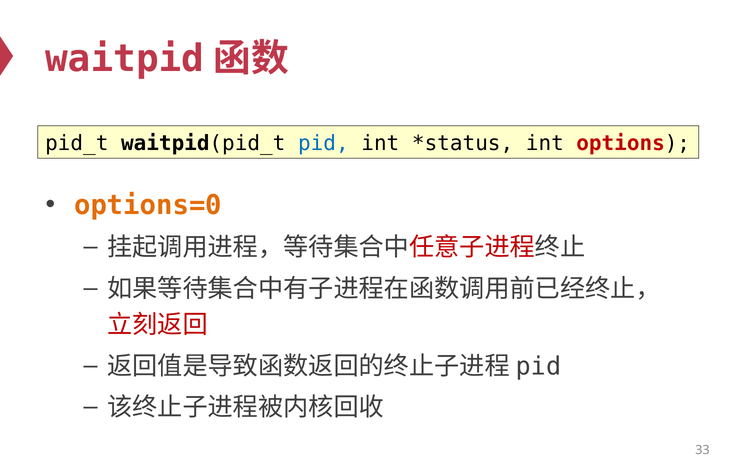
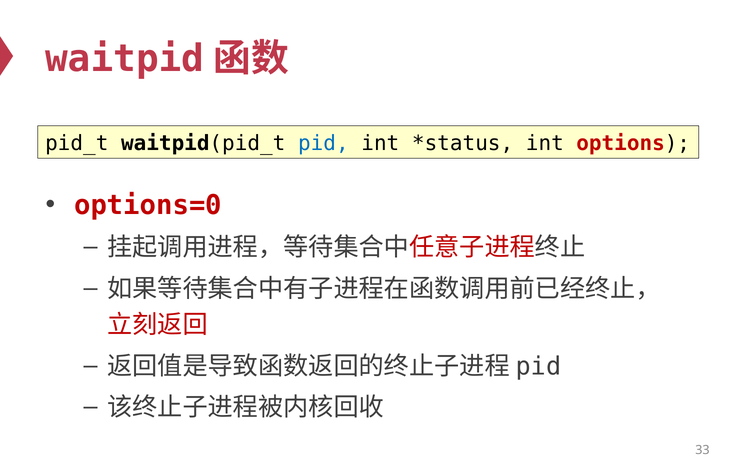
options=0 colour: orange -> red (148, 205)
